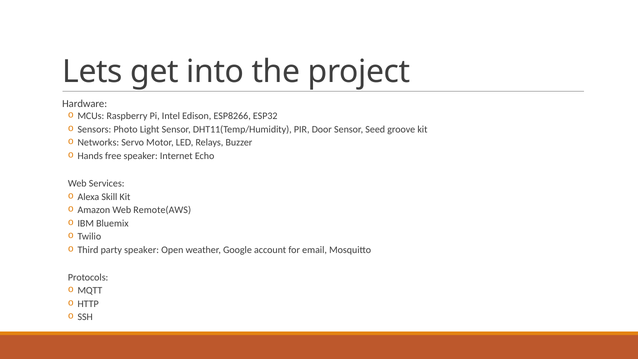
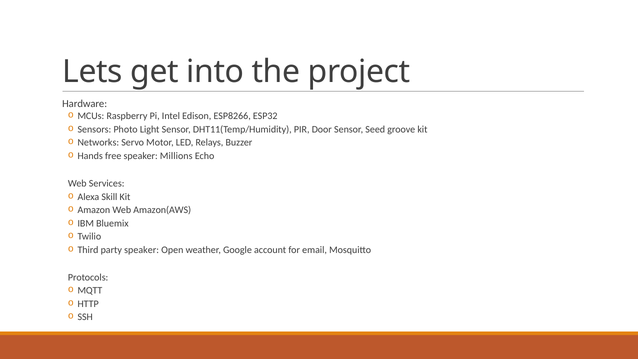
Internet: Internet -> Millions (176, 156)
Remote(AWS: Remote(AWS -> Amazon(AWS (162, 210)
